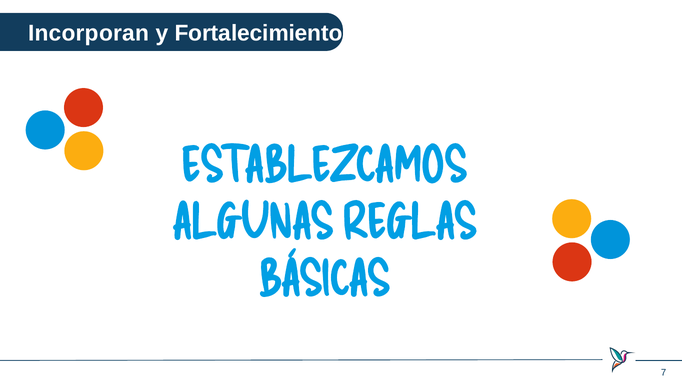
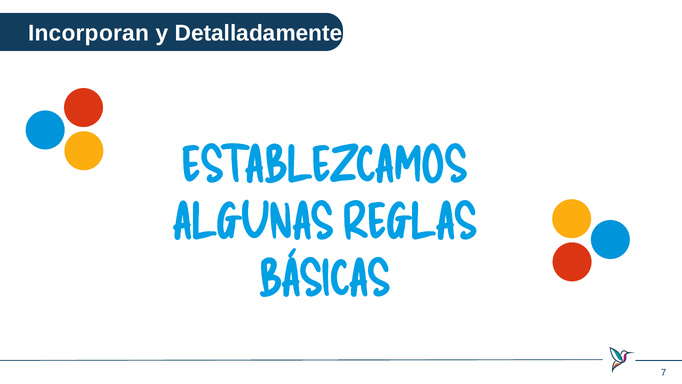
Fortalecimiento: Fortalecimiento -> Detalladamente (259, 33)
